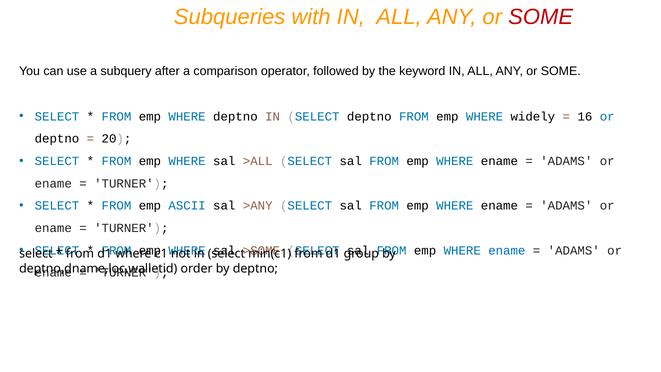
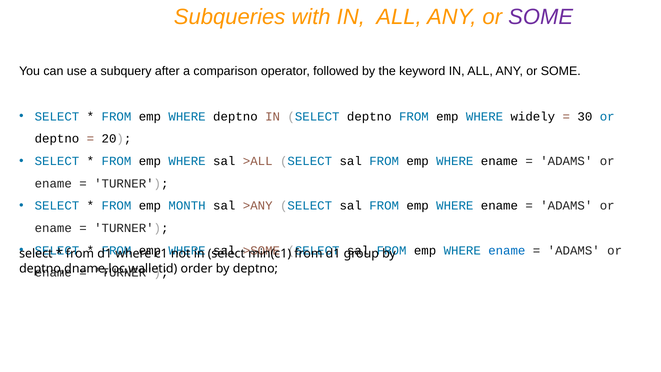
SOME colour: red -> purple (541, 17)
16: 16 -> 30 (585, 116)
ASCII: ASCII -> MONTH (187, 206)
